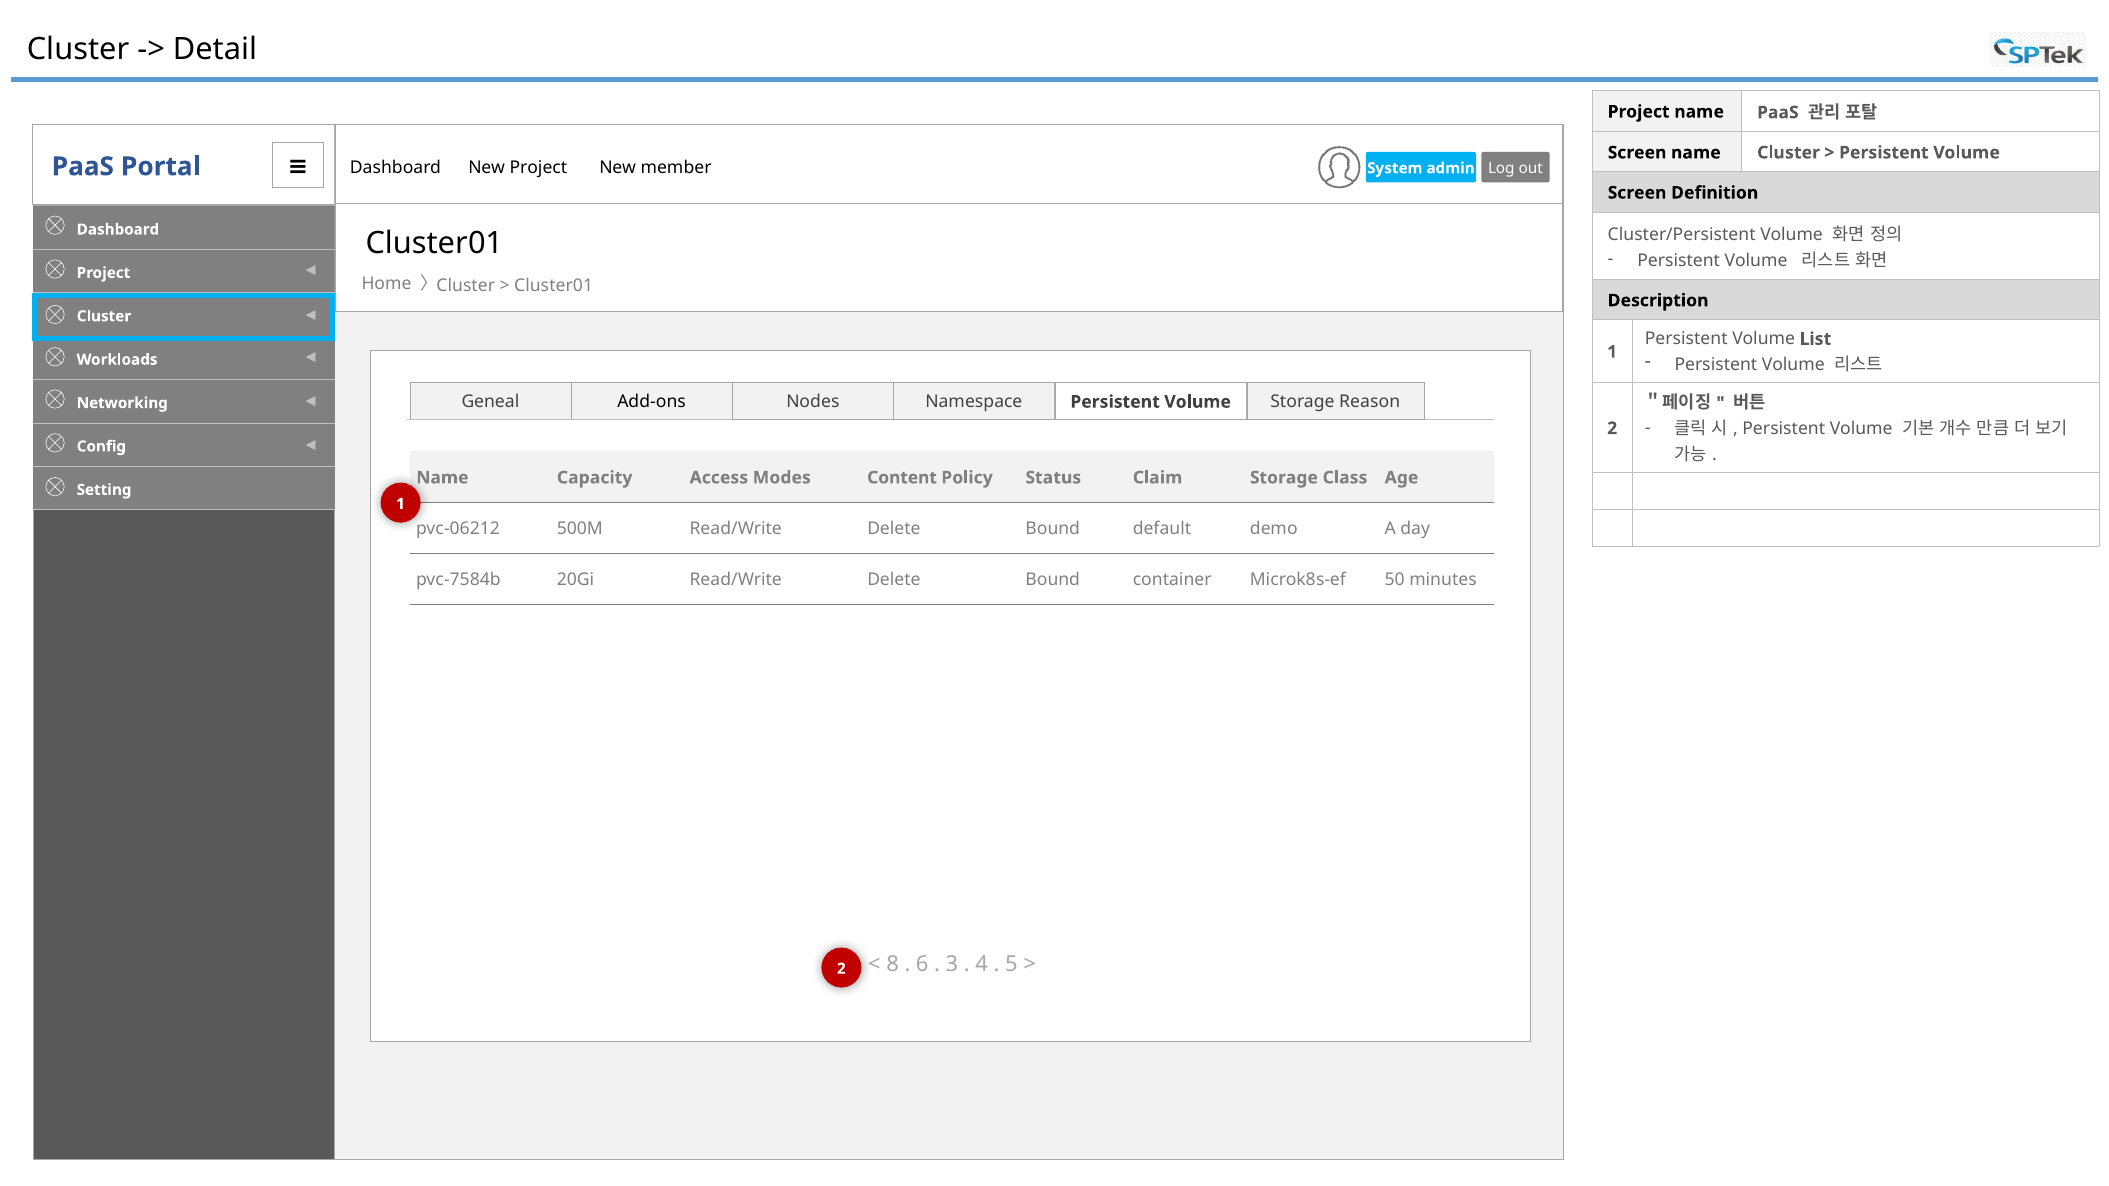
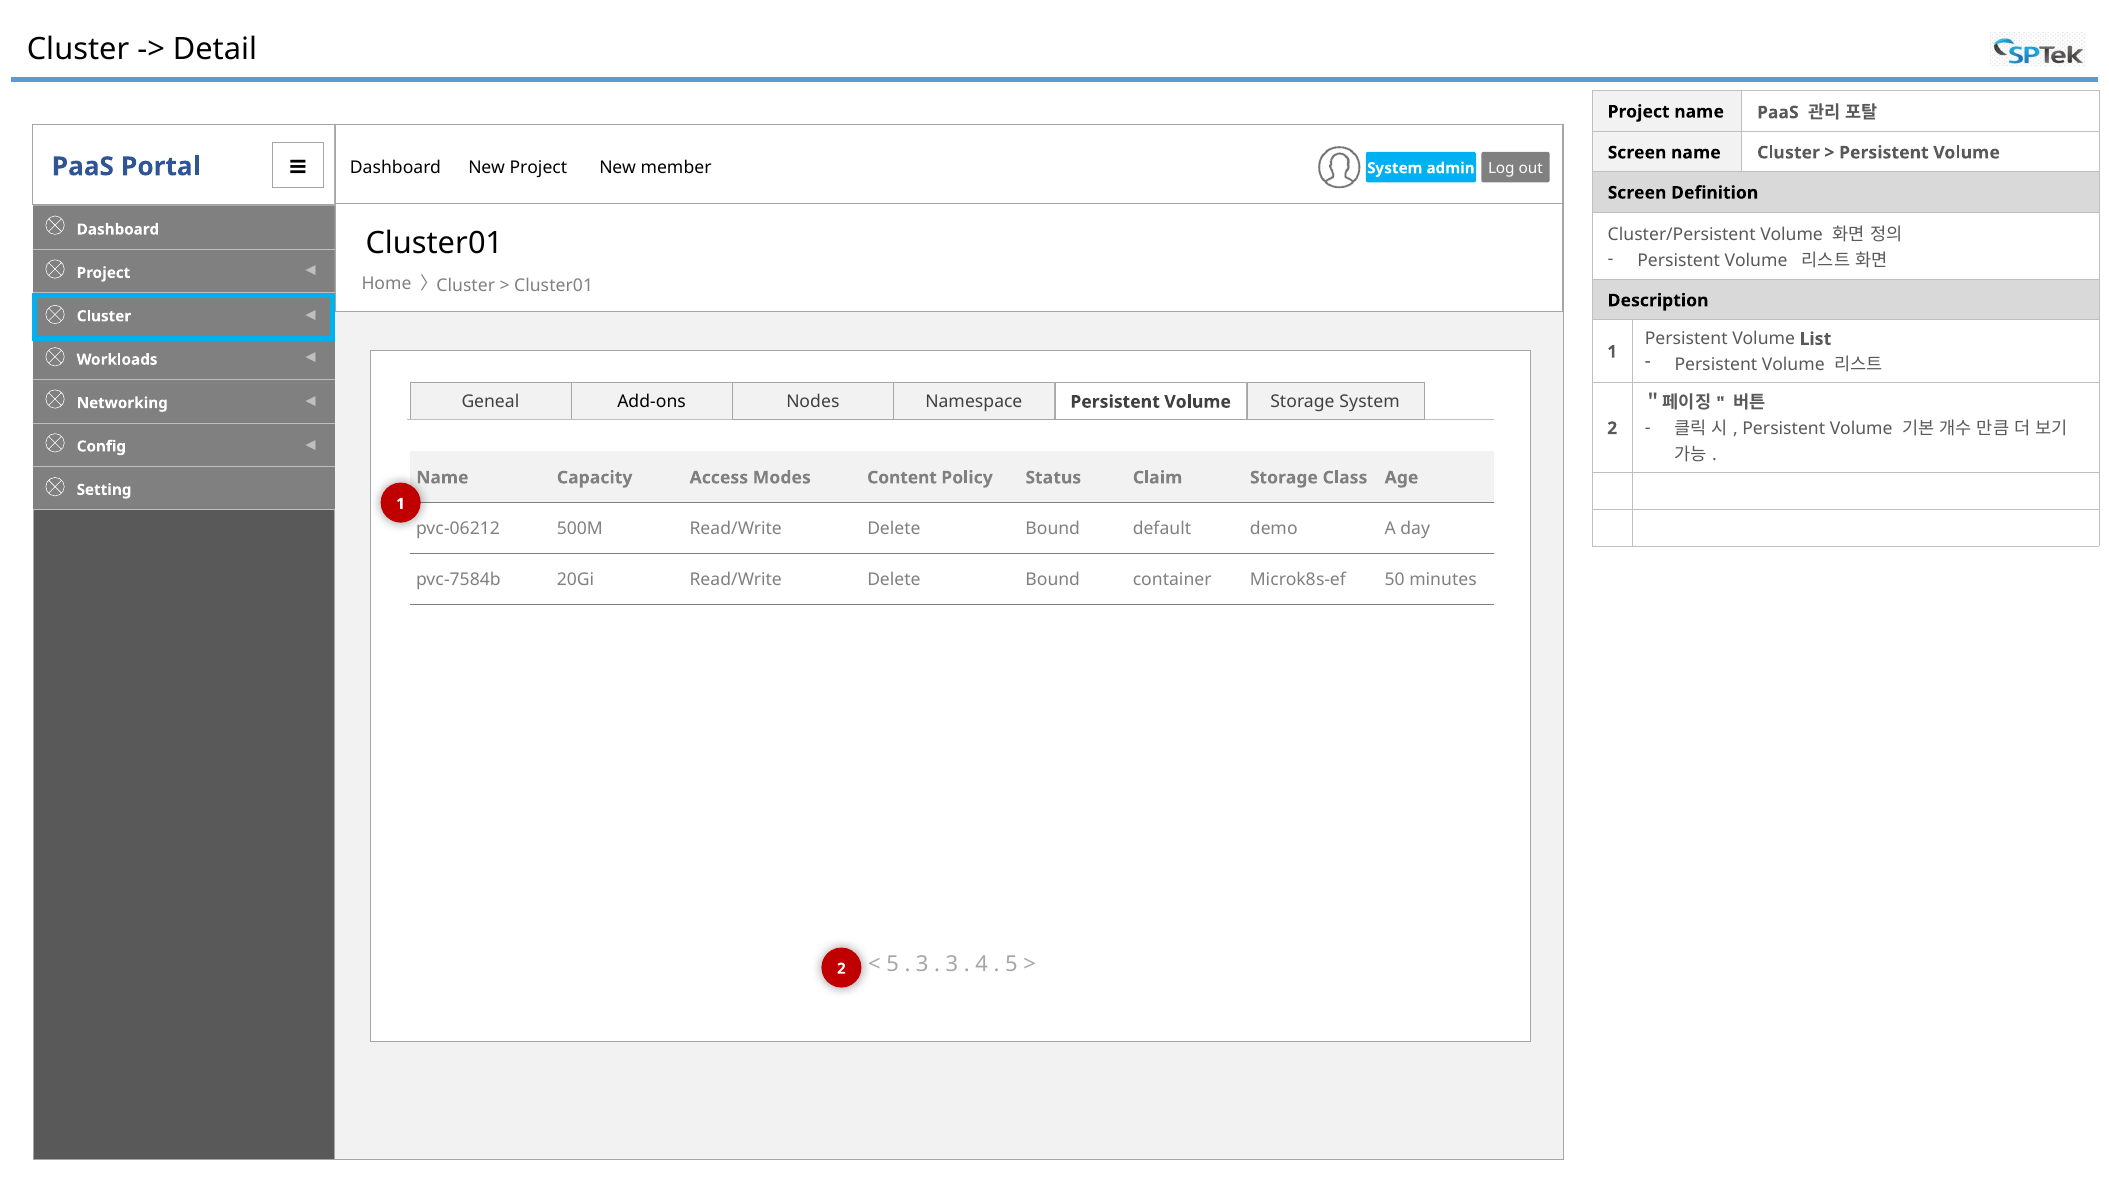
Storage Reason: Reason -> System (1370, 402)
8: 8 -> 5 (893, 965)
6: 6 -> 3 (922, 965)
